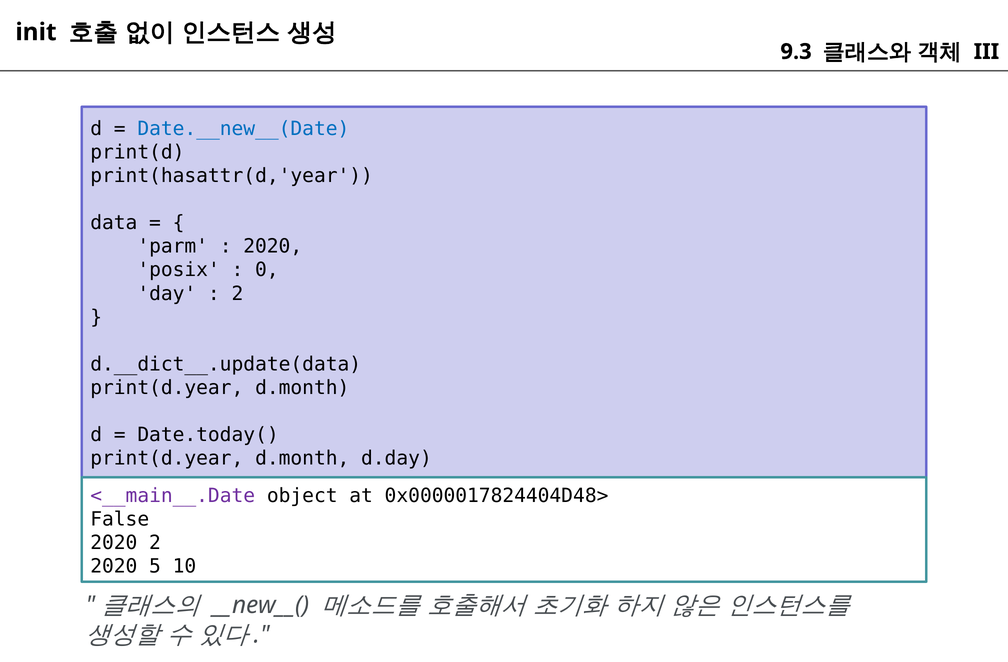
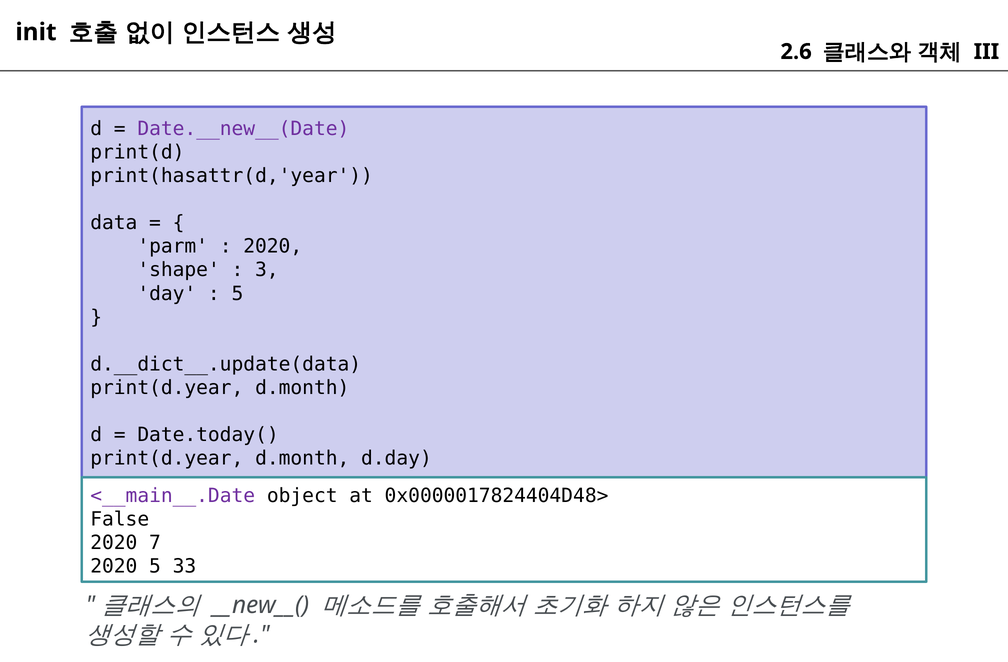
9.3: 9.3 -> 2.6 (796, 52)
Date.__new__(Date colour: blue -> purple (243, 129)
posix: posix -> shape (179, 270)
0: 0 -> 3 (267, 270)
2: 2 -> 5 (237, 294)
2020 2: 2 -> 7 (155, 543)
10: 10 -> 33 (184, 566)
